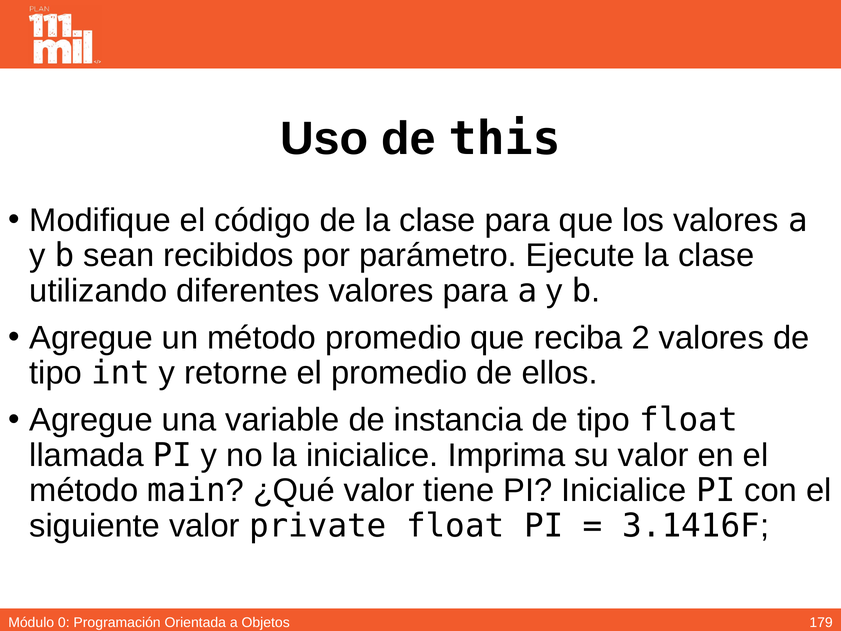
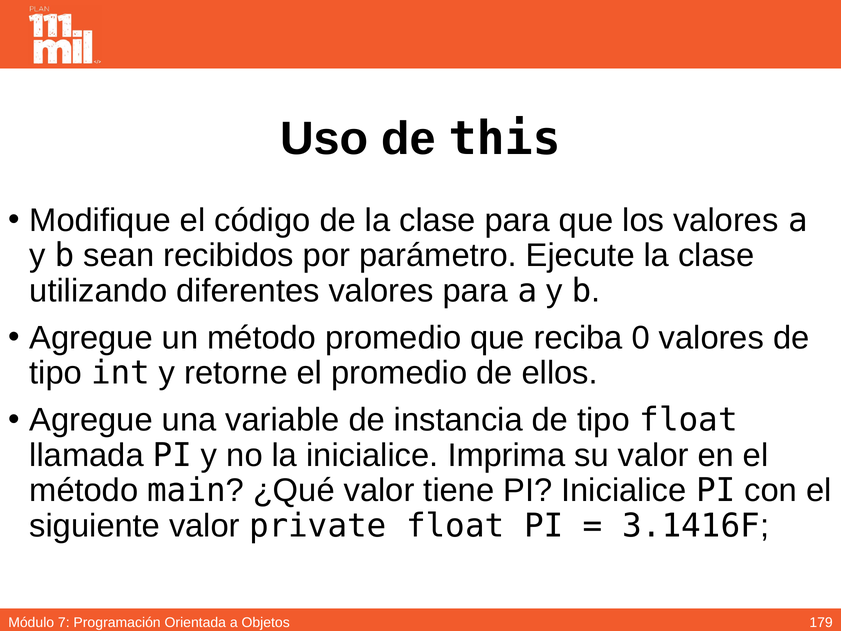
2: 2 -> 0 (641, 338)
0: 0 -> 7 (64, 622)
